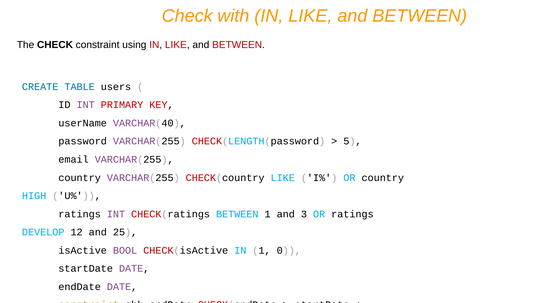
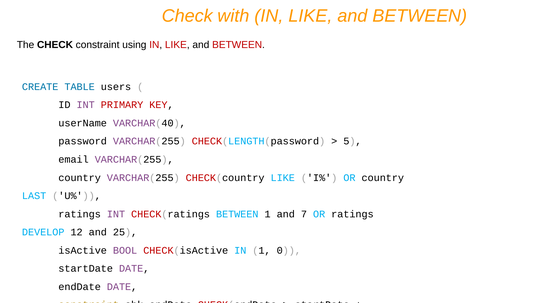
HIGH: HIGH -> LAST (34, 196)
and 3: 3 -> 7 (304, 214)
